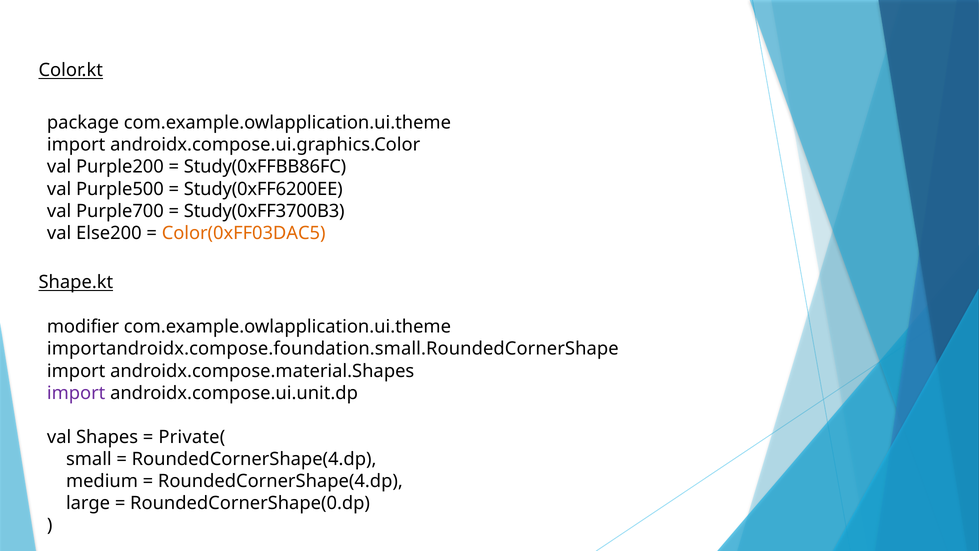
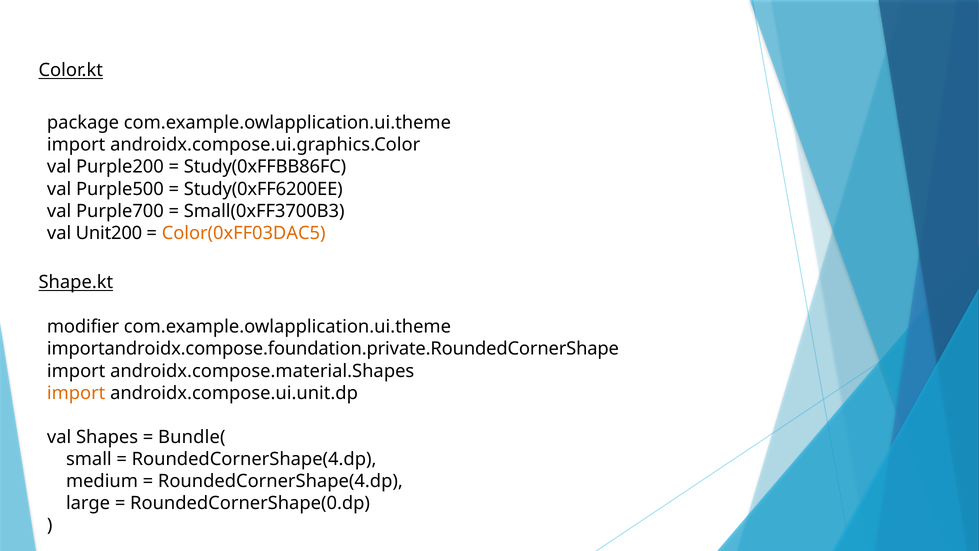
Study(0xFF3700B3: Study(0xFF3700B3 -> Small(0xFF3700B3 (264, 211)
Else200: Else200 -> Unit200 (109, 233)
importandroidx.compose.foundation.small.RoundedCornerShape: importandroidx.compose.foundation.small.RoundedCornerShape -> importandroidx.compose.foundation.private.RoundedCornerShape (333, 349)
import colour: purple -> orange (76, 393)
Private(: Private( -> Bundle( (192, 437)
